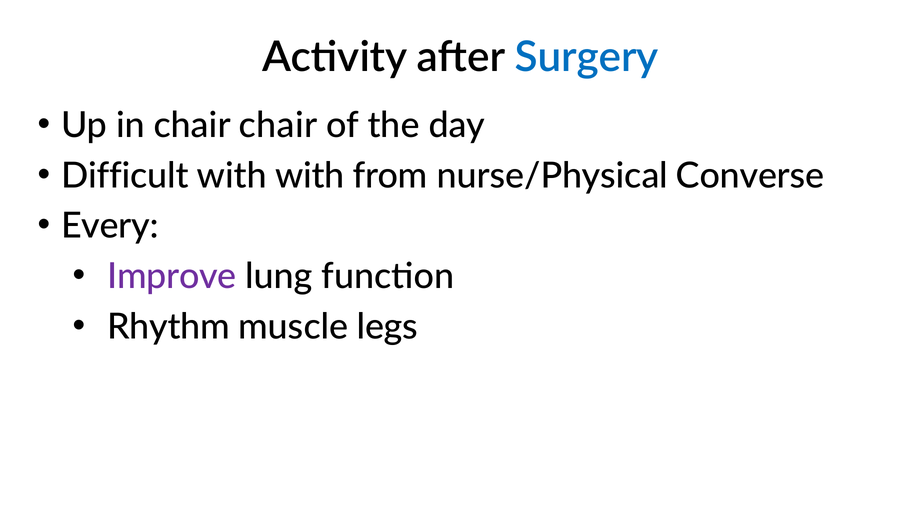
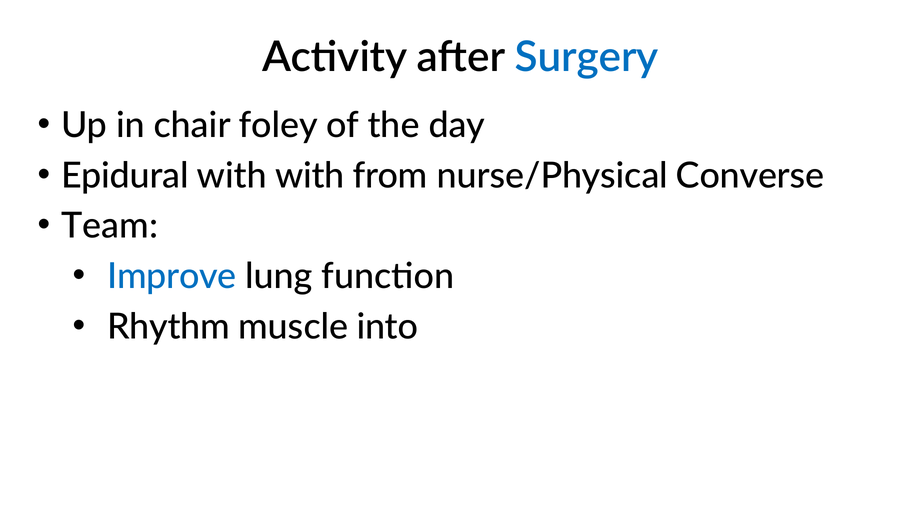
chair chair: chair -> foley (278, 126)
Difficult: Difficult -> Epidural (125, 176)
Every: Every -> Team (110, 226)
Improve colour: purple -> blue (172, 276)
legs: legs -> into (387, 327)
